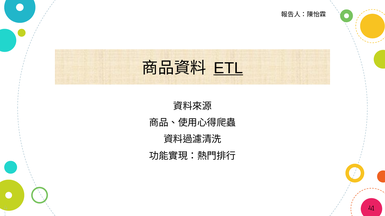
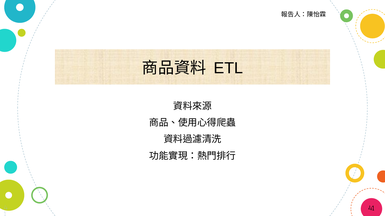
ETL underline: present -> none (228, 68)
